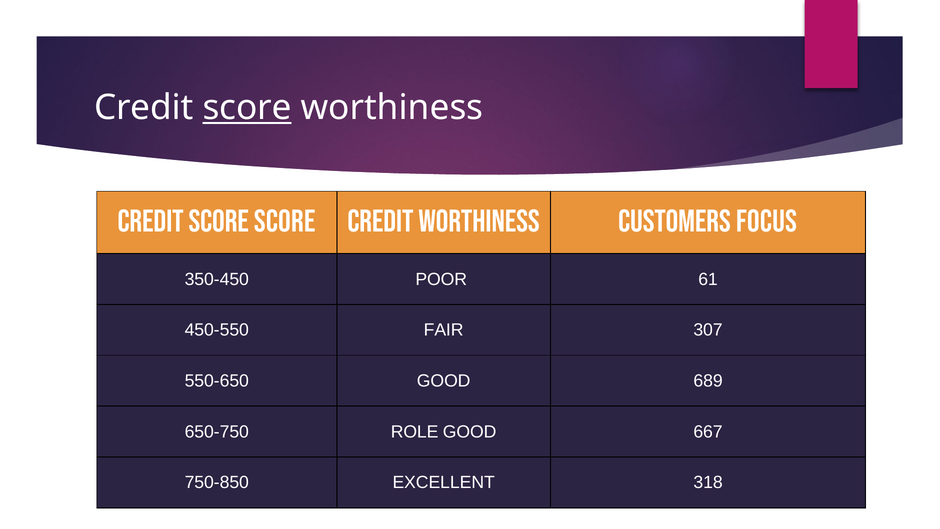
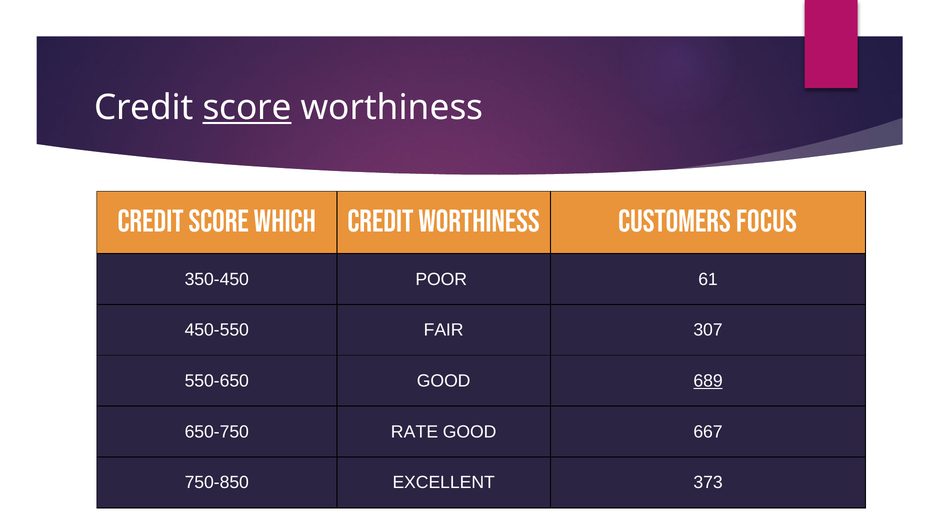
SCORE SCORE: SCORE -> WHICH (285, 221)
689 underline: none -> present (708, 381)
ROLE: ROLE -> RATE (414, 432)
318: 318 -> 373 (708, 482)
